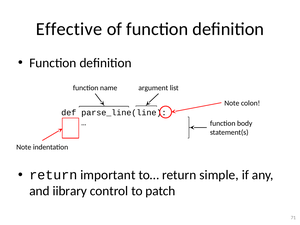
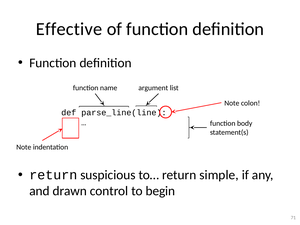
important: important -> suspicious (108, 175)
iibrary: iibrary -> drawn (70, 191)
patch: patch -> begin (160, 191)
